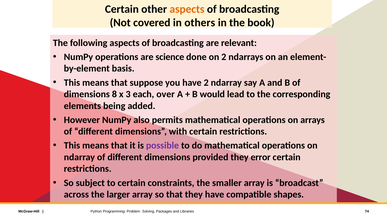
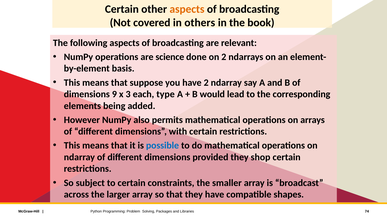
8: 8 -> 9 (114, 94)
over: over -> type (166, 94)
possible colour: purple -> blue (162, 145)
error: error -> shop (261, 157)
